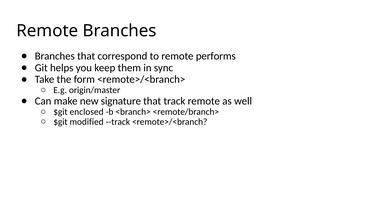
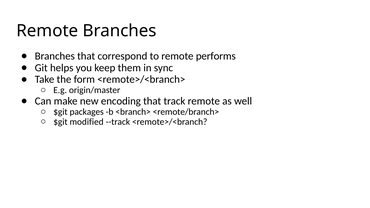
signature: signature -> encoding (121, 101)
enclosed: enclosed -> packages (87, 112)
